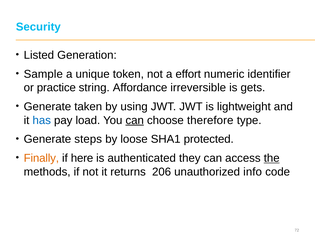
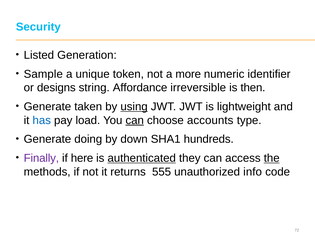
effort: effort -> more (188, 74)
practice: practice -> designs (56, 88)
gets: gets -> then (253, 88)
using underline: none -> present (134, 107)
therefore: therefore -> accounts (210, 120)
steps: steps -> doing (88, 139)
loose: loose -> down (134, 139)
protected: protected -> hundreds (209, 139)
Finally colour: orange -> purple (41, 158)
authenticated underline: none -> present (142, 158)
206: 206 -> 555 (162, 172)
